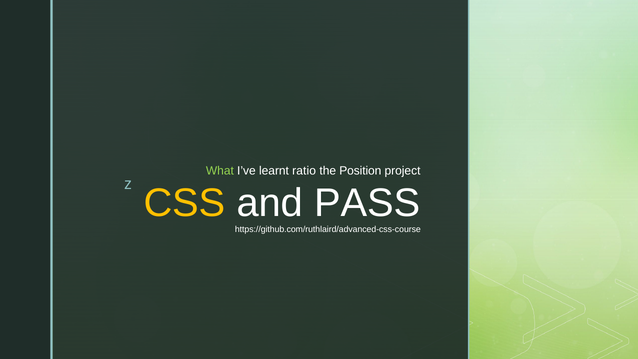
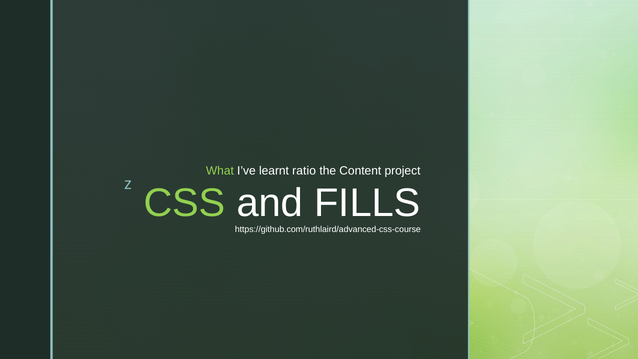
Position: Position -> Content (360, 171)
CSS colour: yellow -> light green (185, 203)
PASS: PASS -> FILLS (367, 203)
